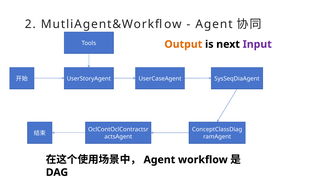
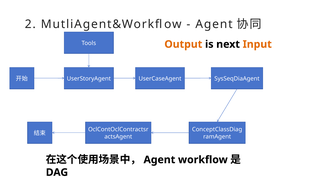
Input colour: purple -> orange (257, 44)
